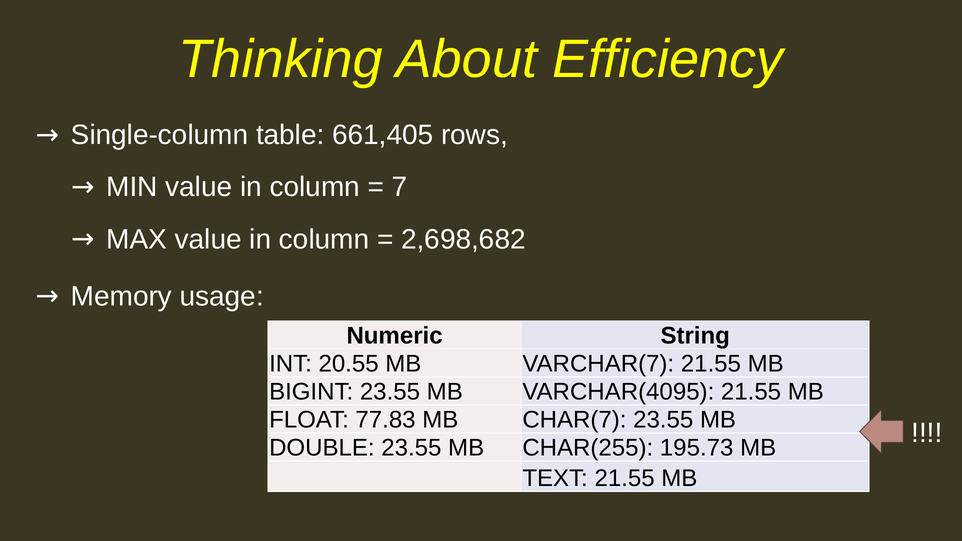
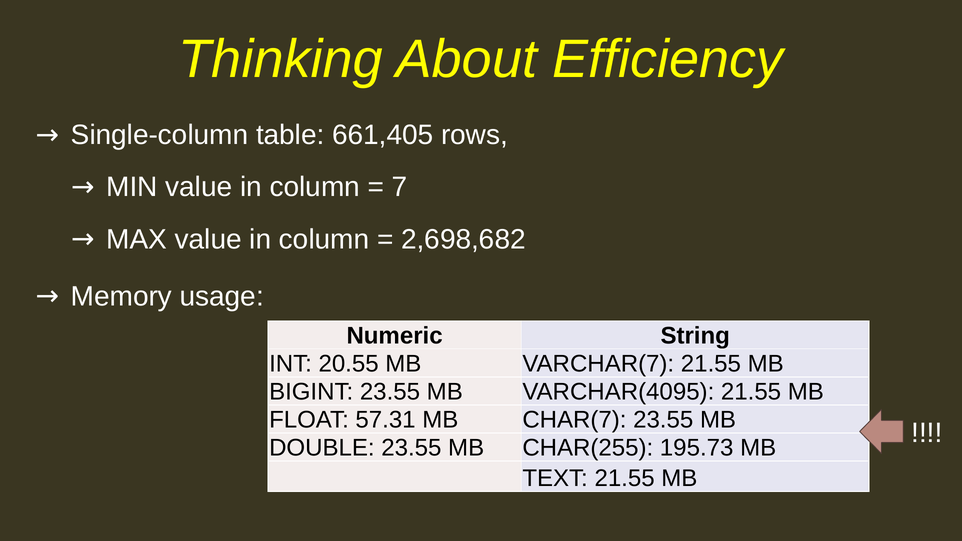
77.83: 77.83 -> 57.31 (386, 420)
